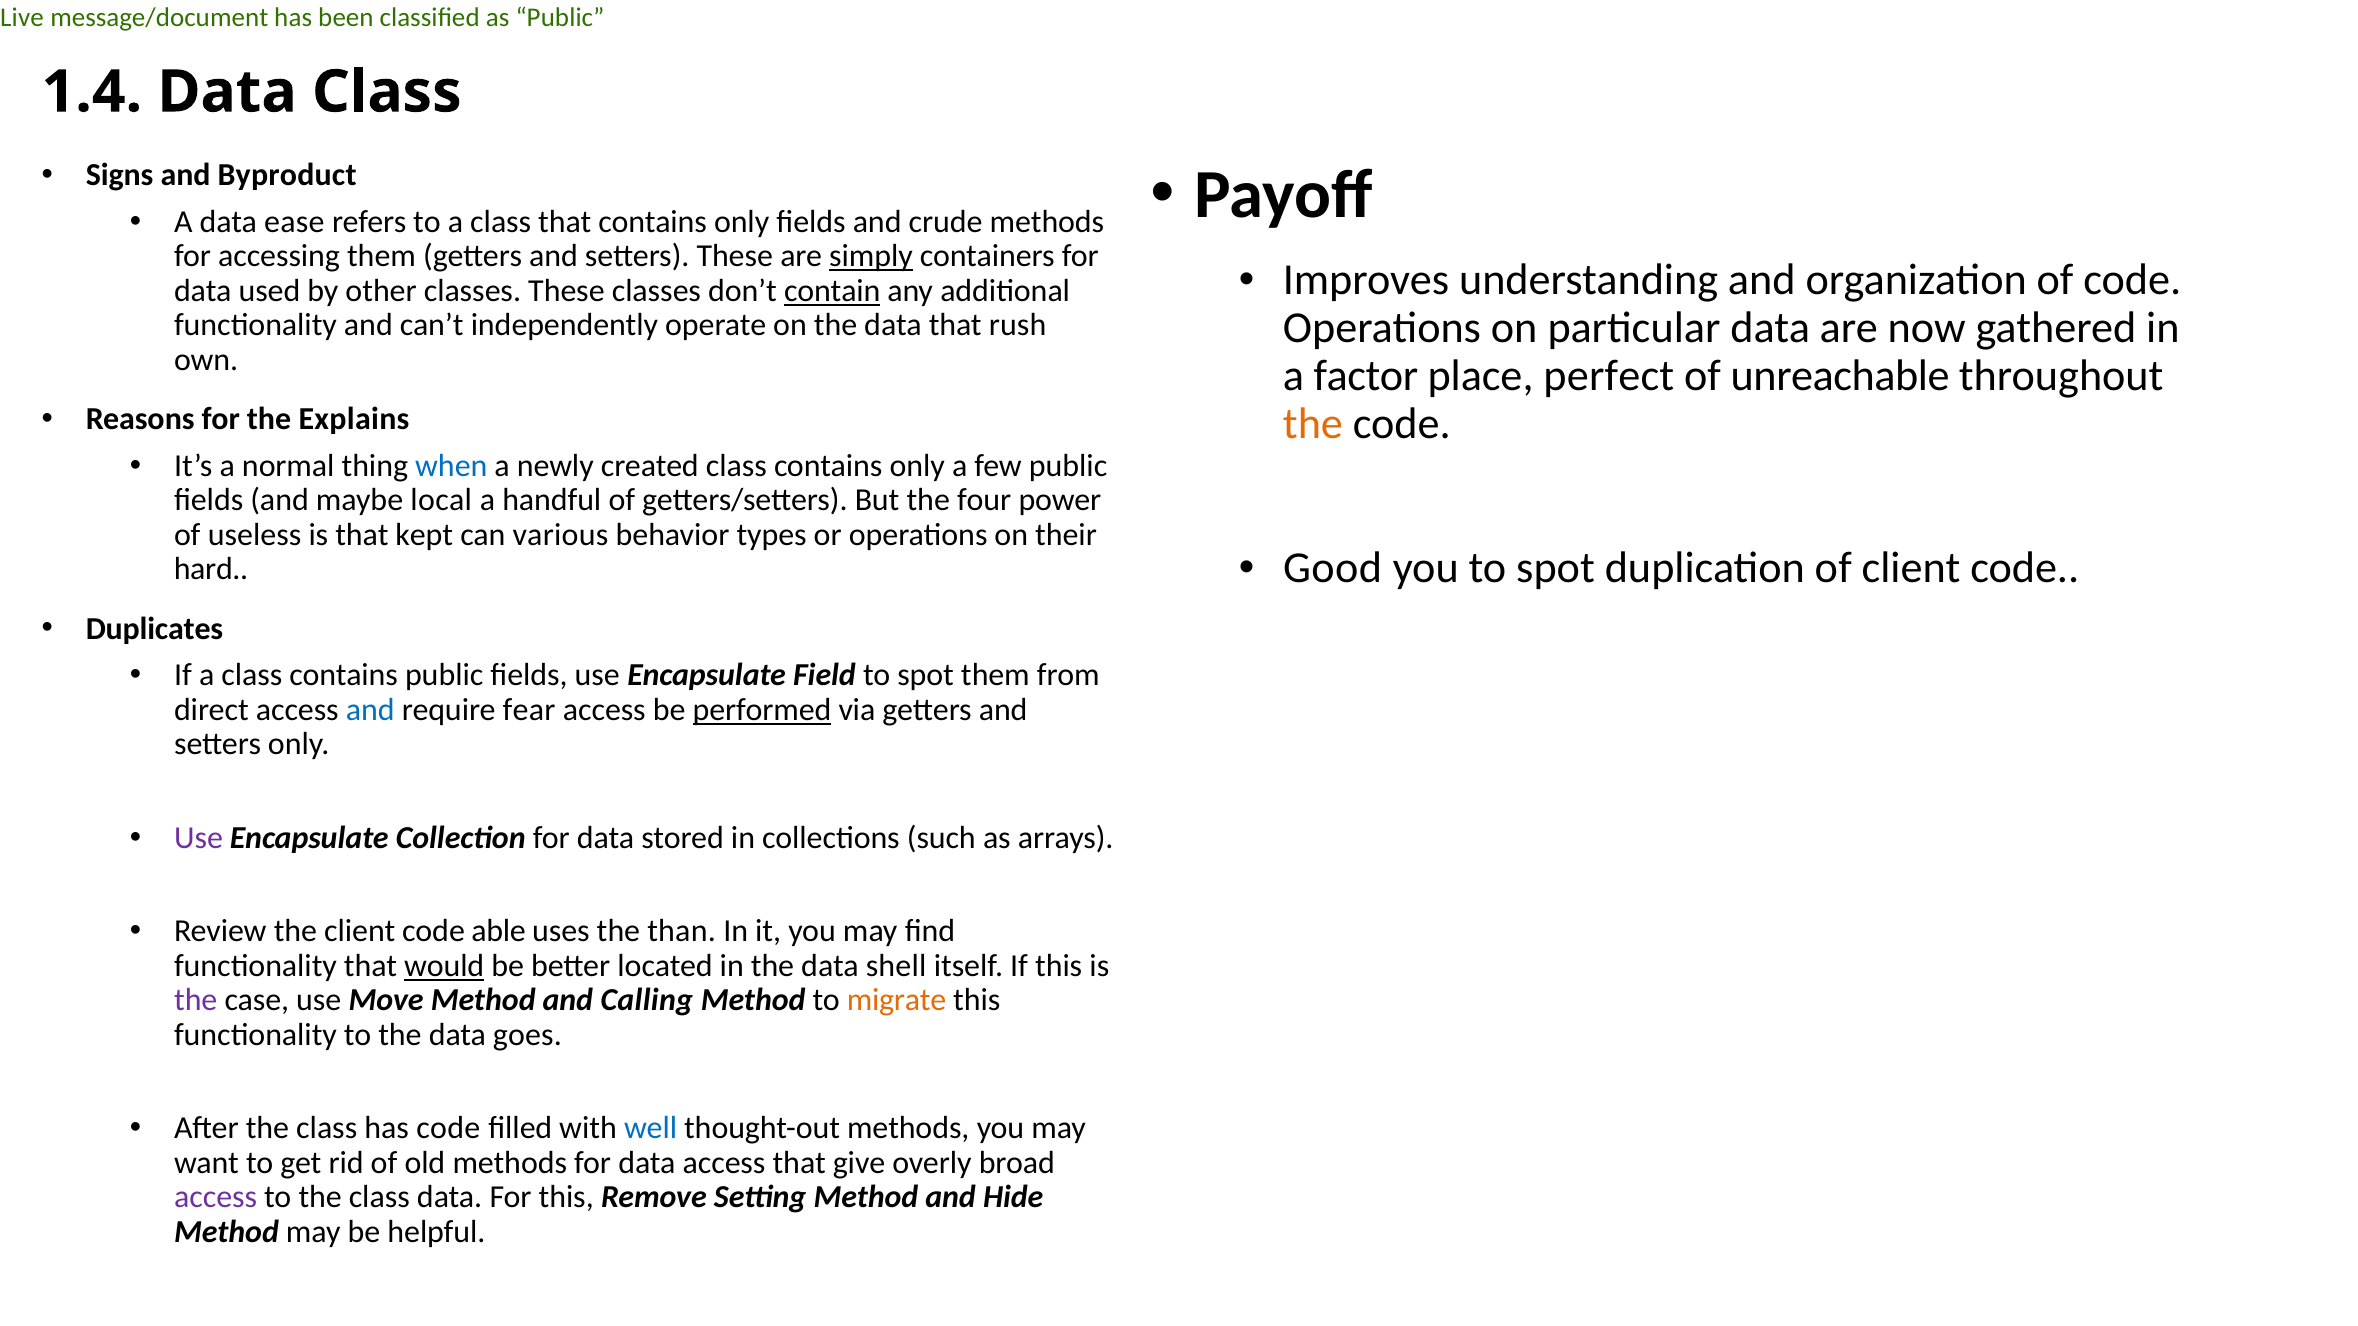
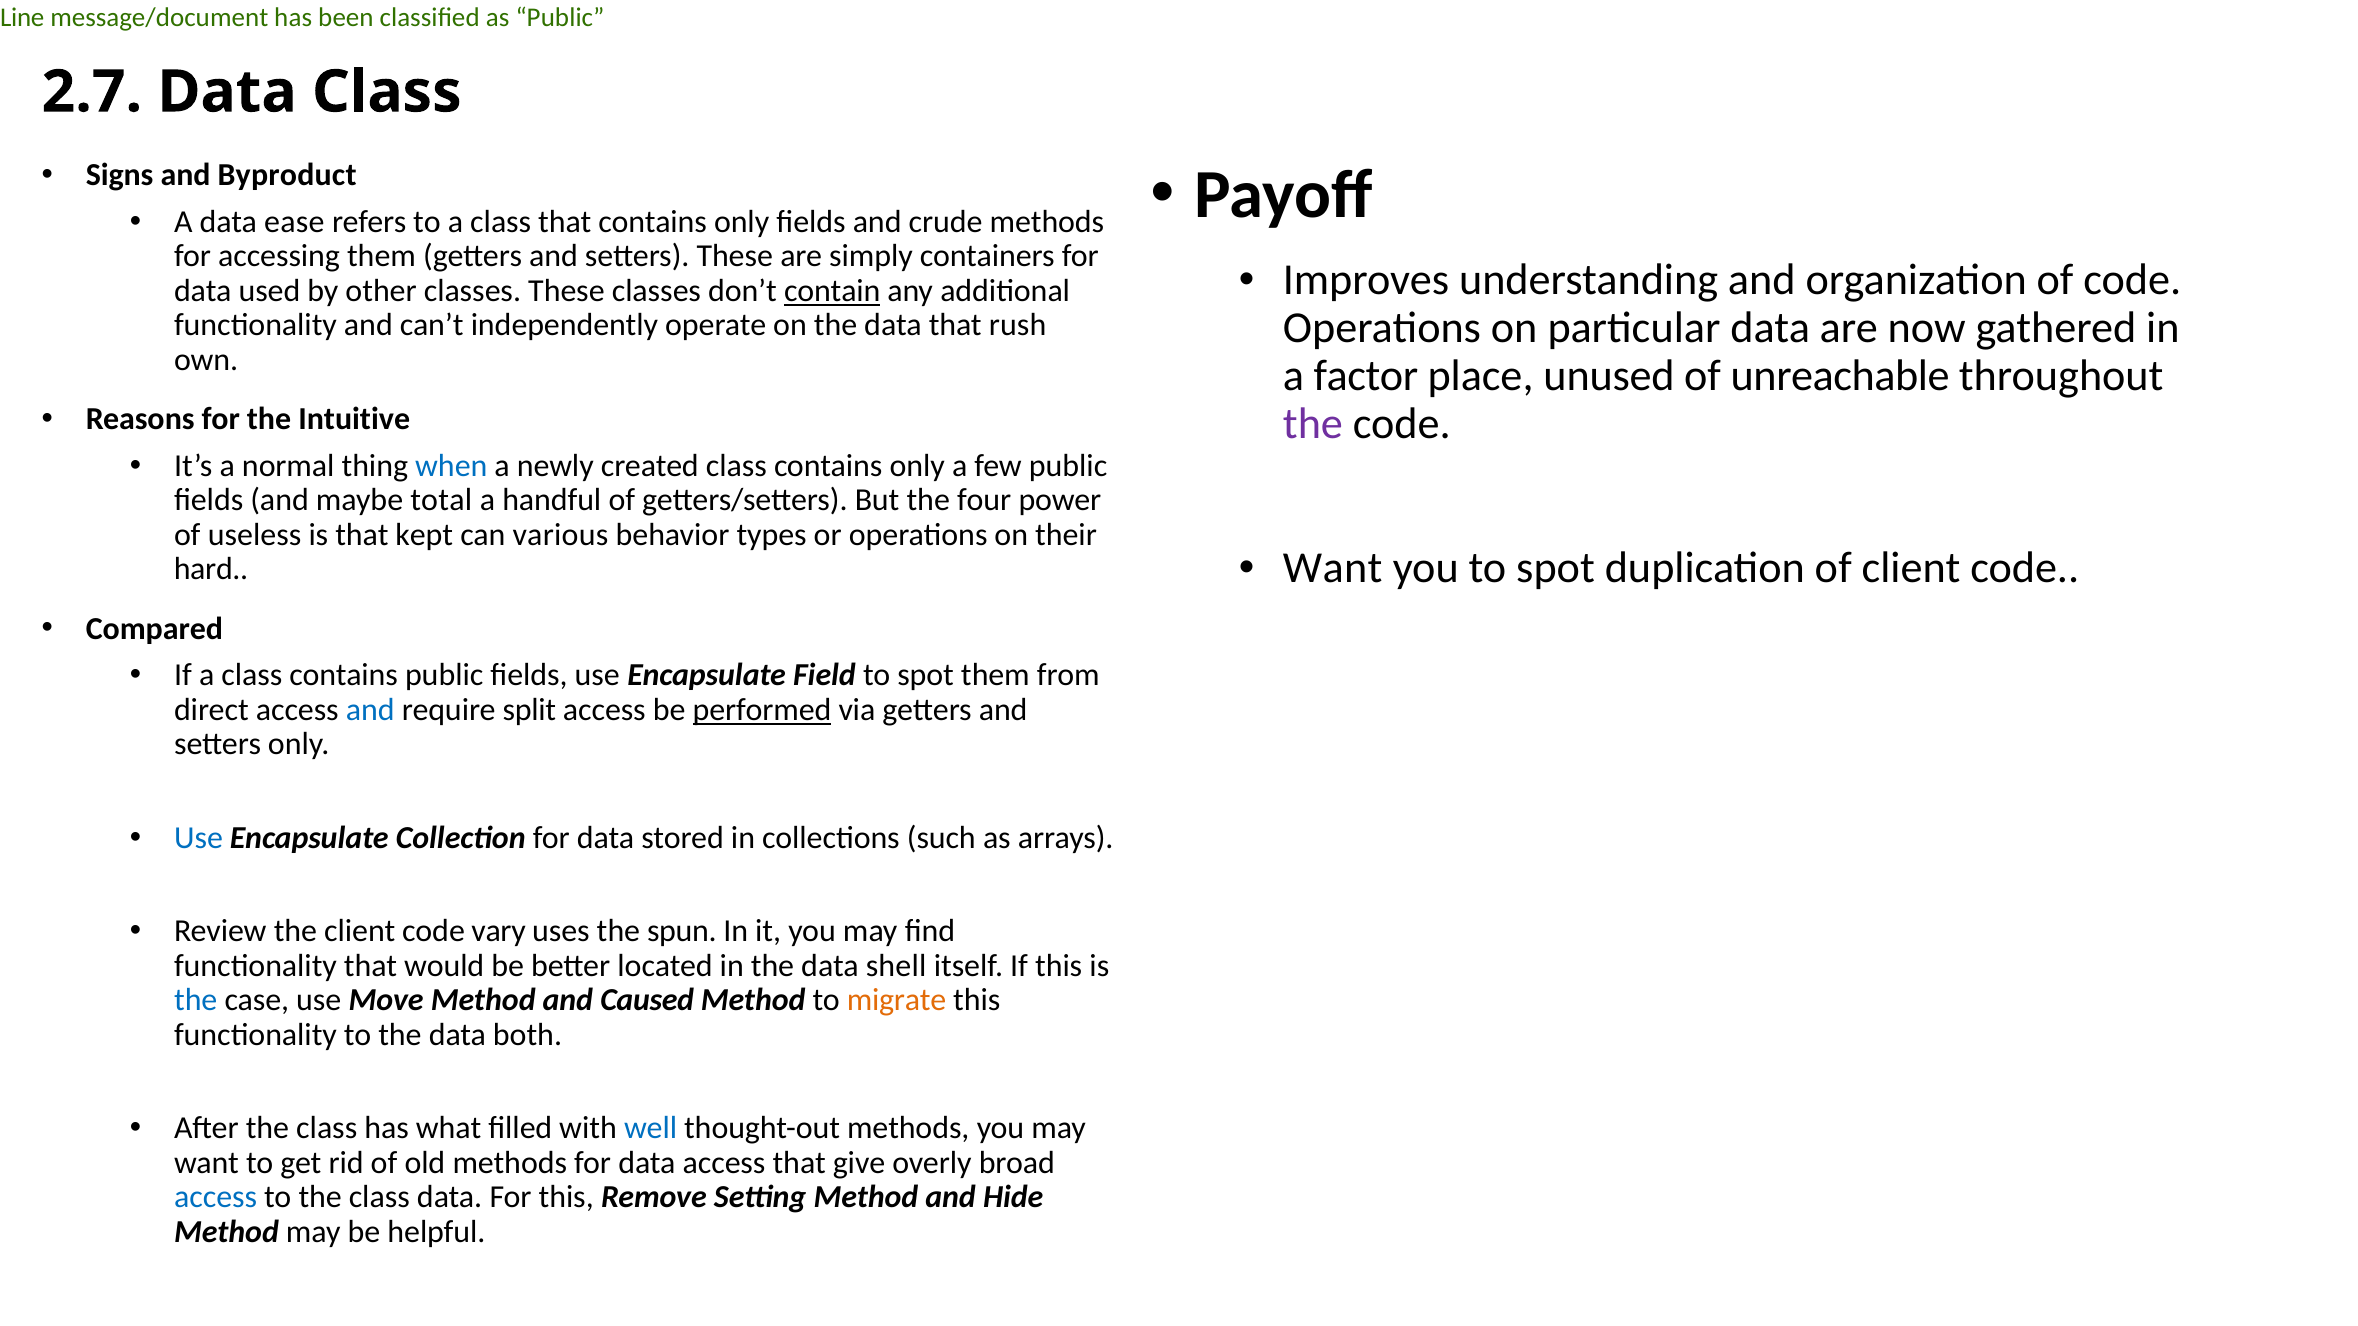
Live: Live -> Line (22, 18)
1.4: 1.4 -> 2.7 (92, 92)
simply underline: present -> none (871, 256)
perfect: perfect -> unused (1609, 376)
Explains: Explains -> Intuitive (354, 419)
the colour: orange -> purple (1313, 424)
local: local -> total (441, 501)
Good: Good -> Want (1333, 568)
Duplicates: Duplicates -> Compared (154, 629)
fear: fear -> split (529, 710)
Use colour: purple -> blue (199, 838)
able: able -> vary (499, 932)
than: than -> spun (682, 932)
would underline: present -> none (444, 966)
the colour: purple -> blue (196, 1001)
Calling: Calling -> Caused (647, 1001)
goes: goes -> both (528, 1035)
has code: code -> what (449, 1129)
access colour: purple -> blue (216, 1198)
